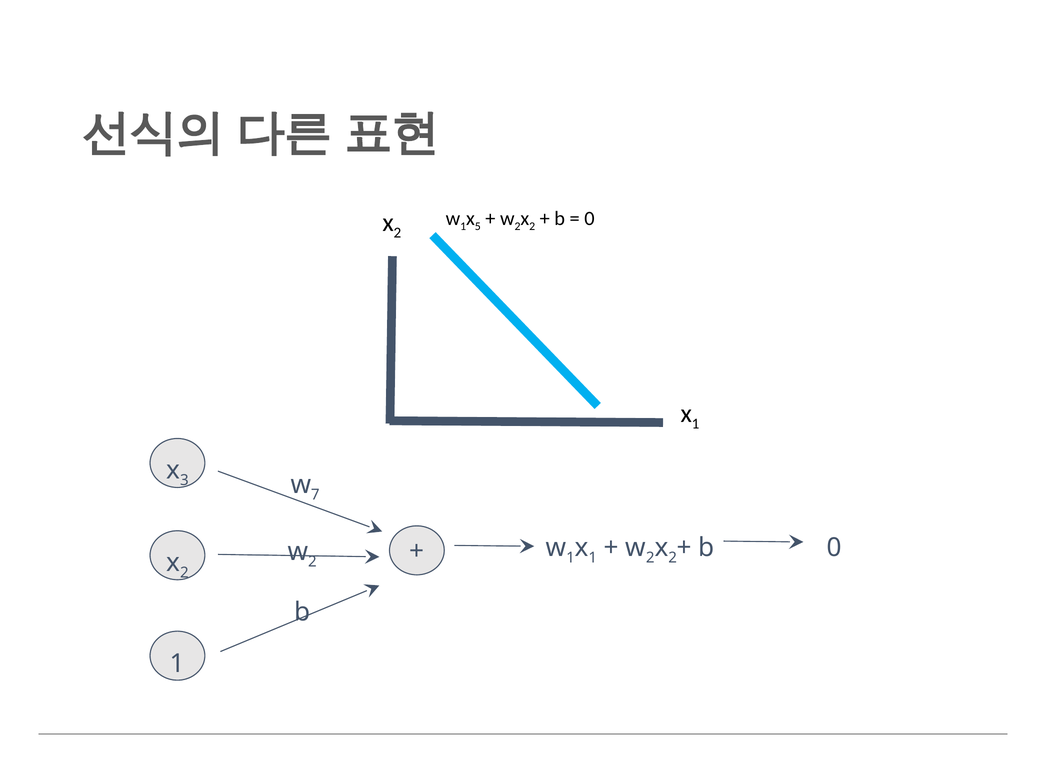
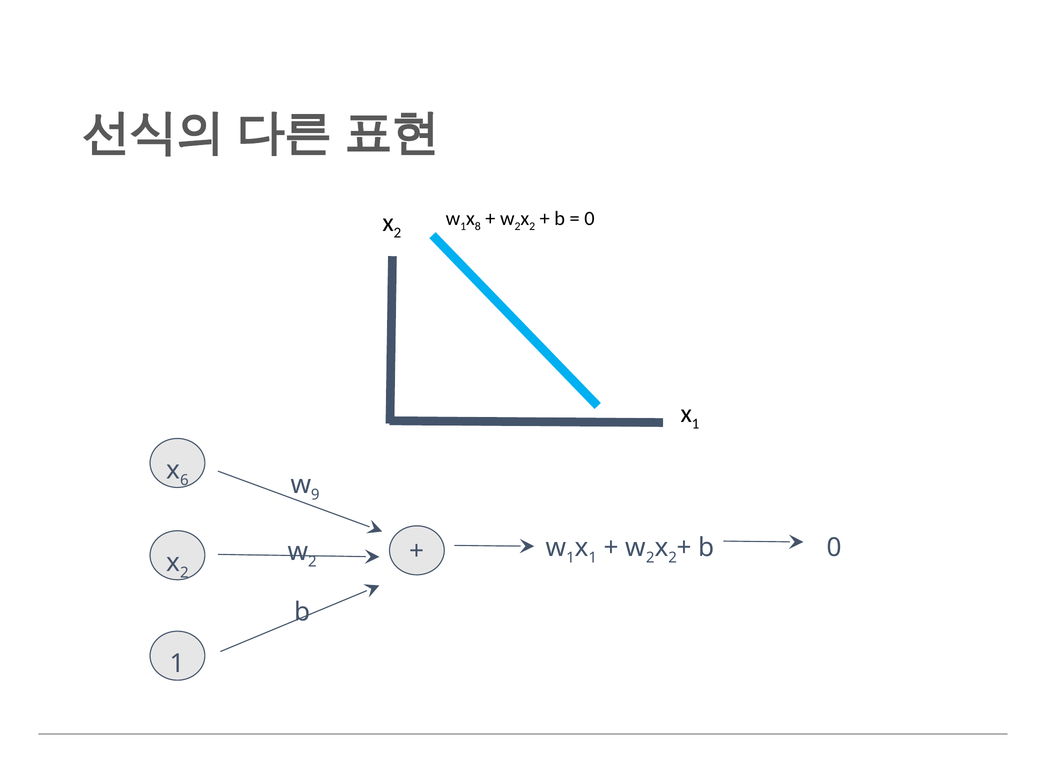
5: 5 -> 8 (478, 227)
3: 3 -> 6 (184, 481)
7: 7 -> 9 (315, 495)
